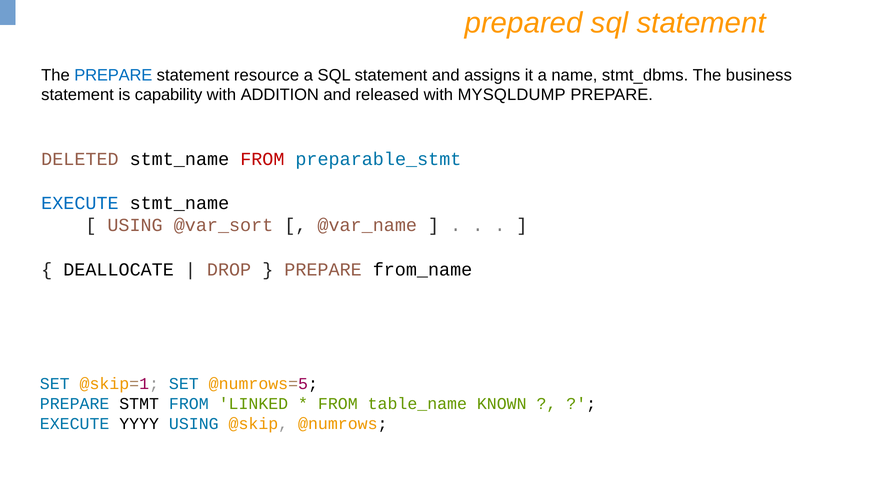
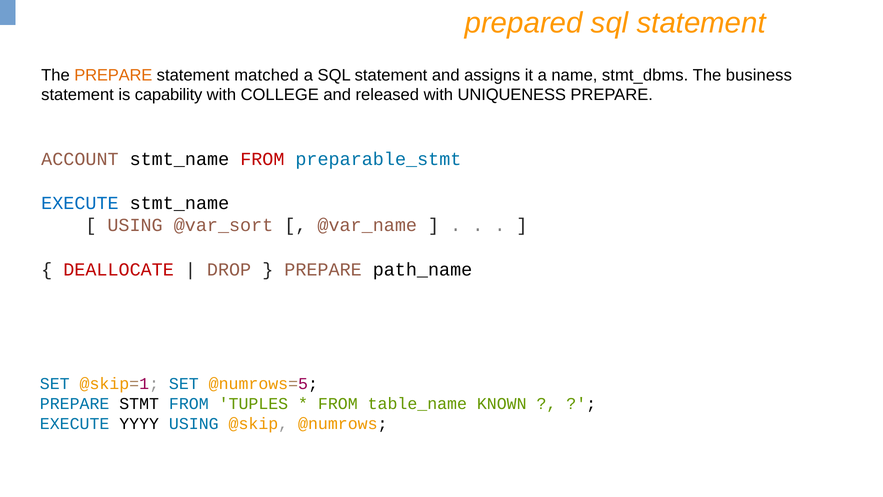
PREPARE colour: blue -> orange (113, 75)
resource: resource -> matched (267, 75)
ADDITION: ADDITION -> COLLEGE (280, 95)
MYSQLDUMP: MYSQLDUMP -> UNIQUENESS (512, 95)
DELETED: DELETED -> ACCOUNT (80, 159)
DEALLOCATE colour: black -> red (119, 269)
from_name: from_name -> path_name (423, 269)
LINKED: LINKED -> TUPLES (253, 403)
